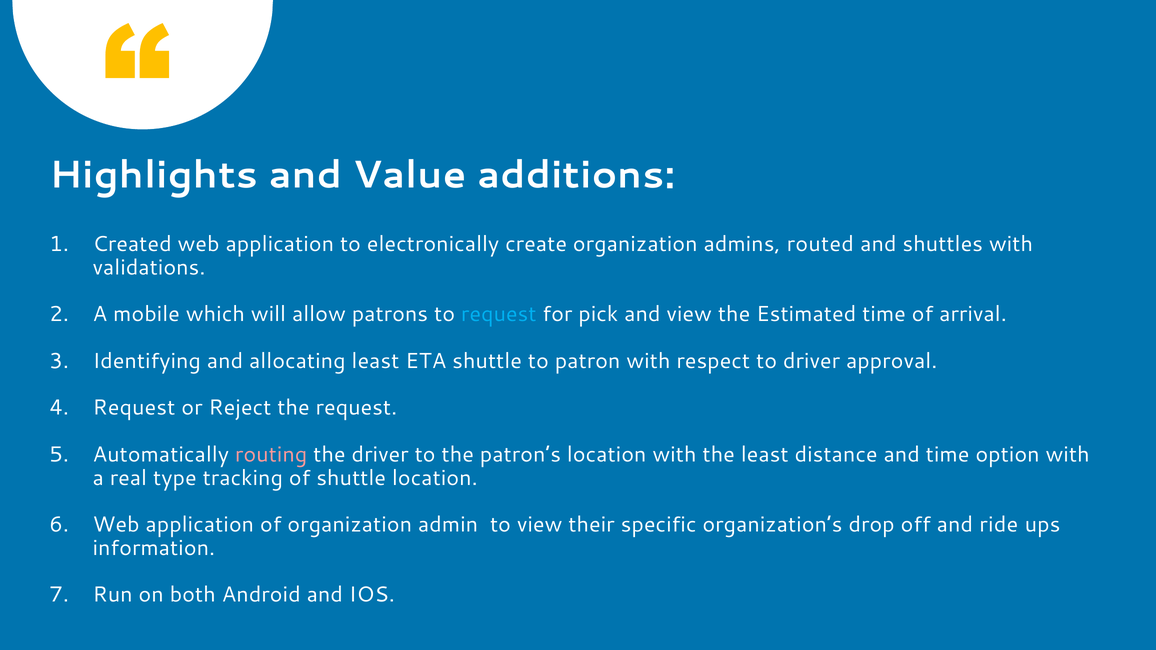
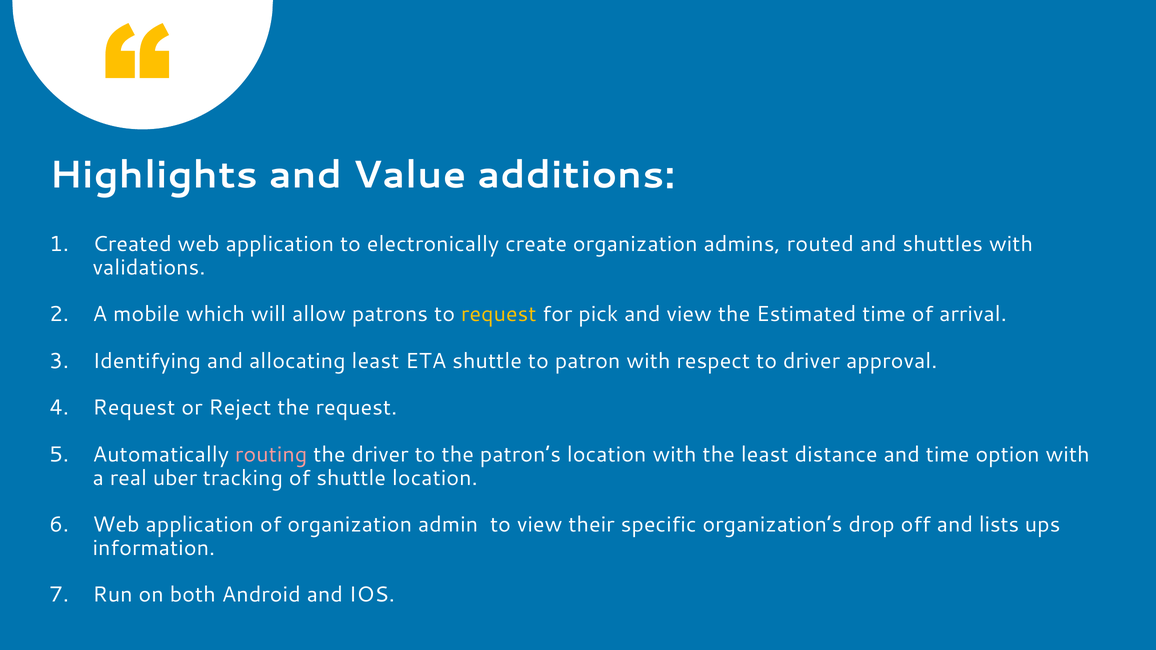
request colour: light blue -> yellow (499, 314)
type: type -> uber (175, 478)
ride: ride -> lists (999, 525)
